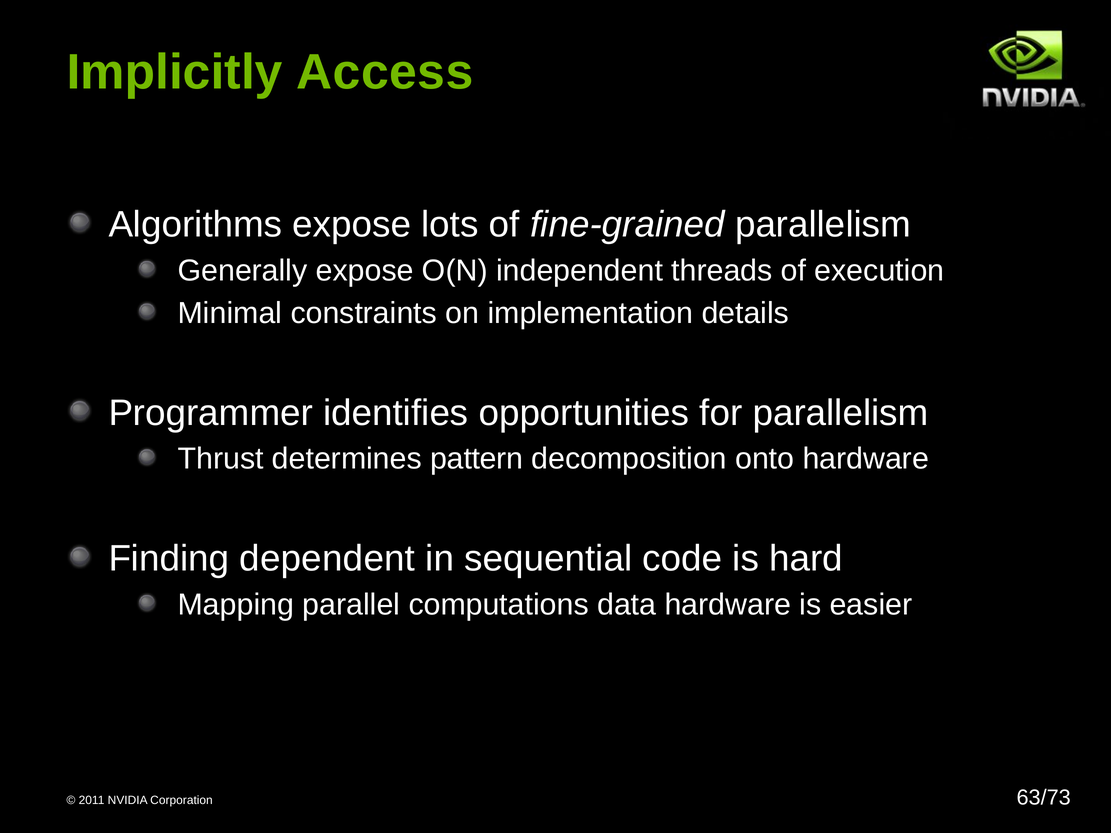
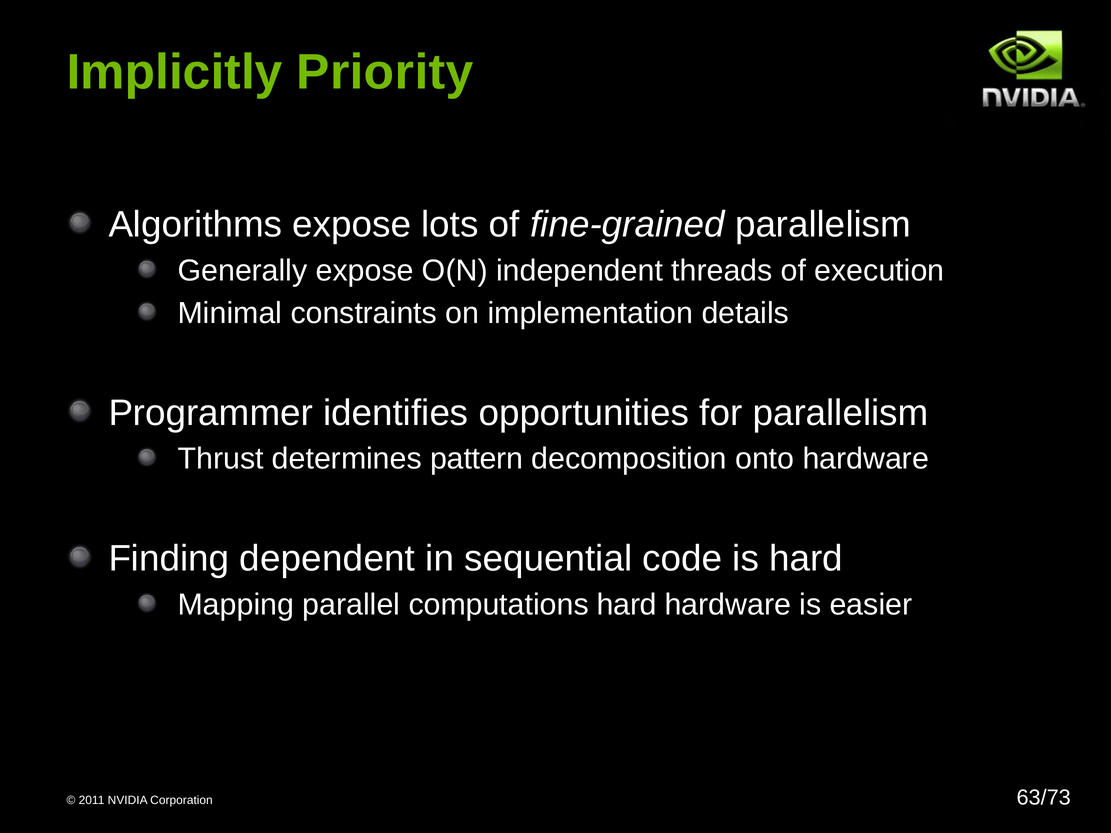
Access: Access -> Priority (385, 72)
computations data: data -> hard (627, 605)
